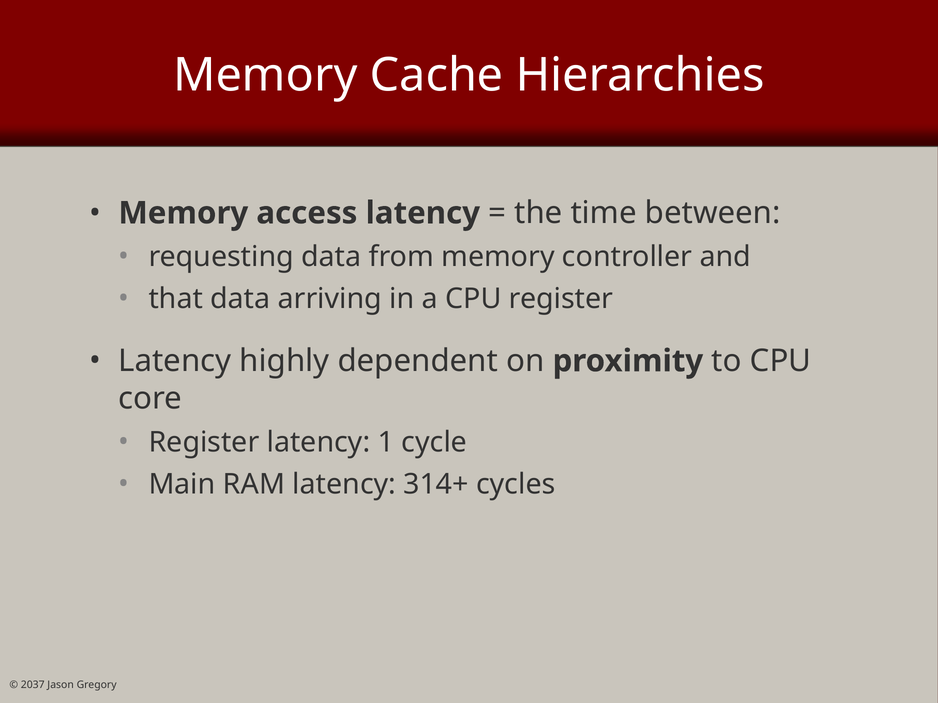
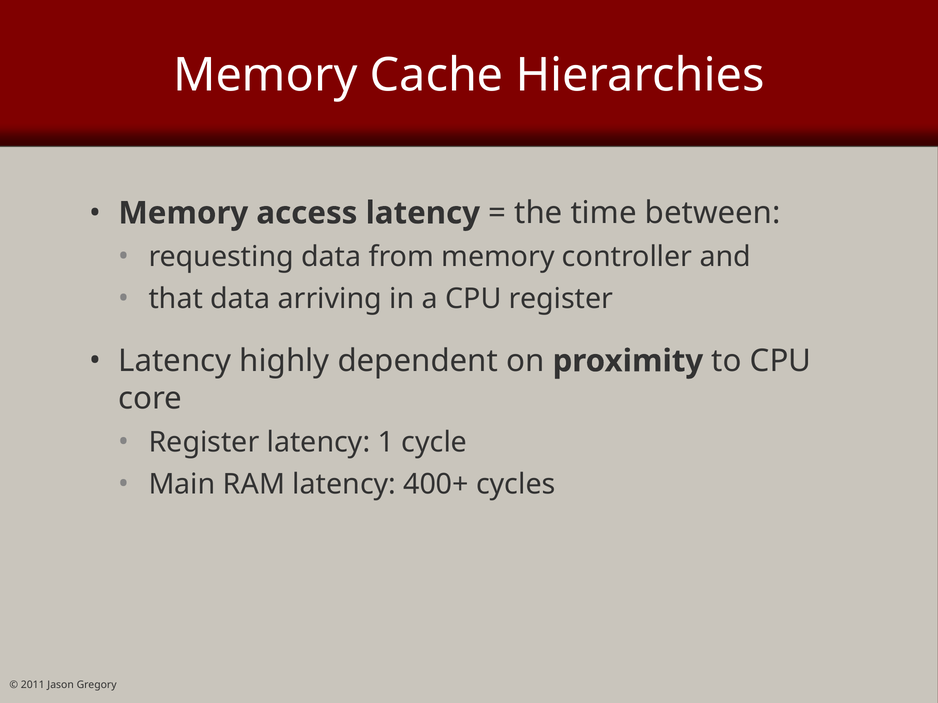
314+: 314+ -> 400+ (436, 485)
2037: 2037 -> 2011 (33, 685)
